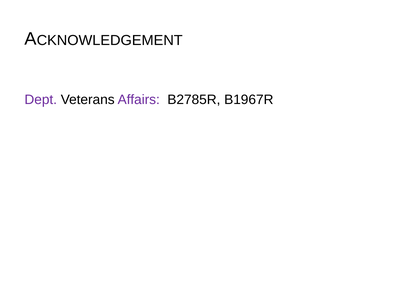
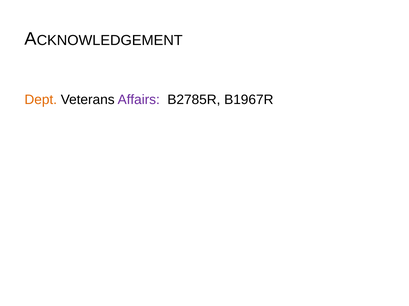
Dept colour: purple -> orange (41, 100)
